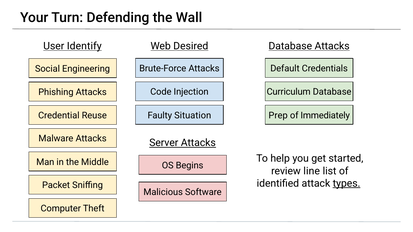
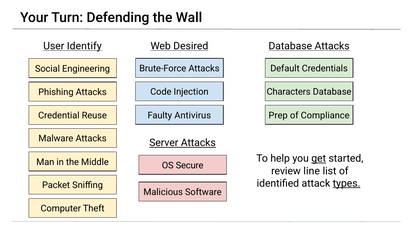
Curriculum: Curriculum -> Characters (289, 92)
Situation: Situation -> Antivirus (193, 116)
Immediately: Immediately -> Compliance (325, 116)
get underline: none -> present (319, 159)
Begins: Begins -> Secure (190, 166)
